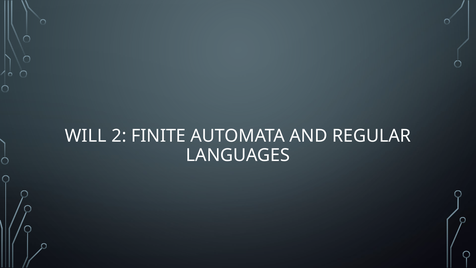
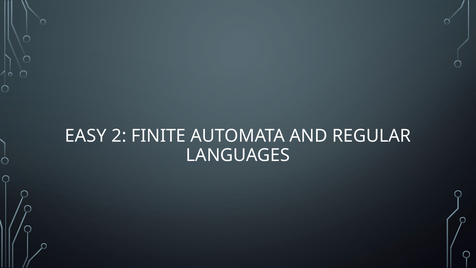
WILL: WILL -> EASY (86, 136)
